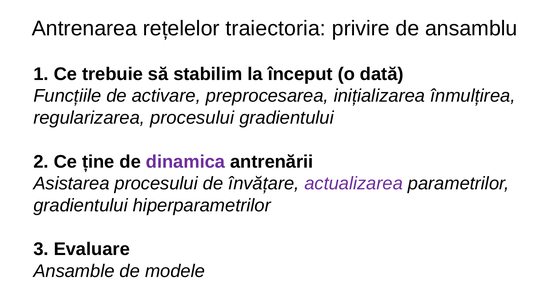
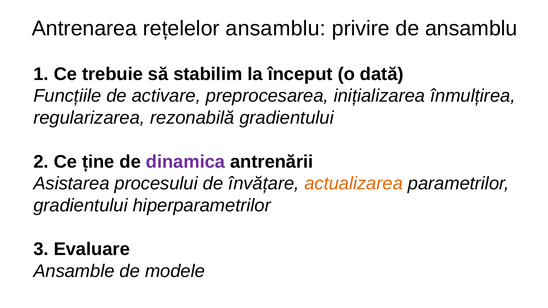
rețelelor traiectoria: traiectoria -> ansamblu (276, 29)
regularizarea procesului: procesului -> rezonabilă (192, 118)
actualizarea colour: purple -> orange (354, 184)
